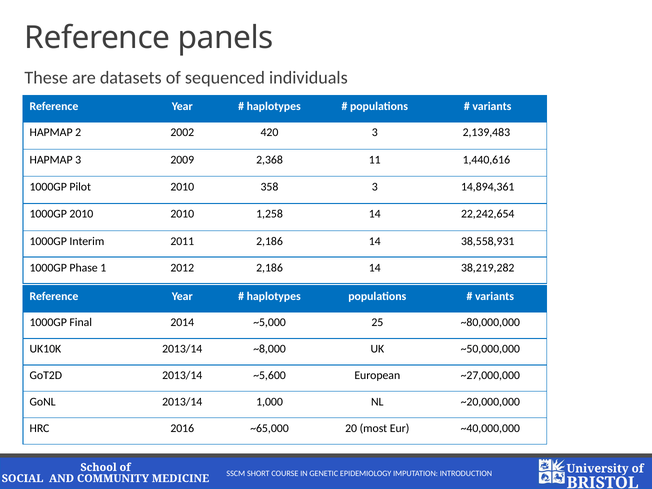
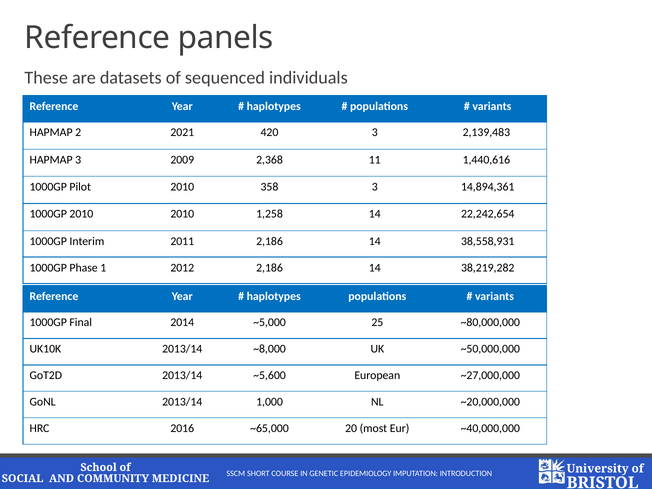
2002: 2002 -> 2021 (182, 133)
